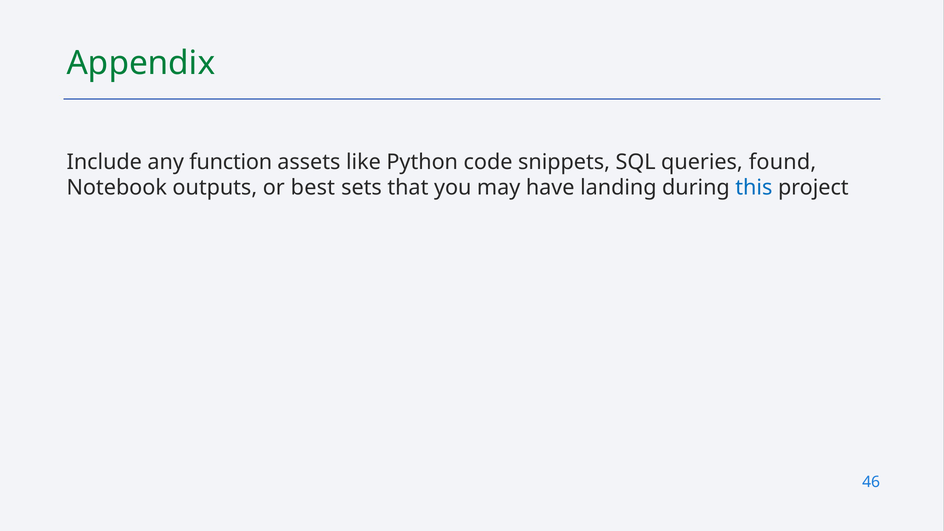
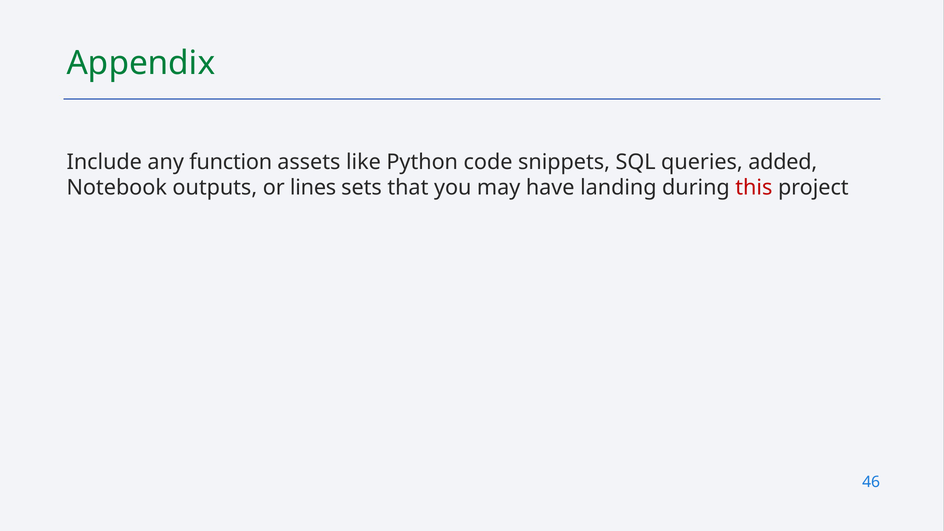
found: found -> added (783, 162)
best: best -> lines (313, 188)
this colour: blue -> red (754, 188)
